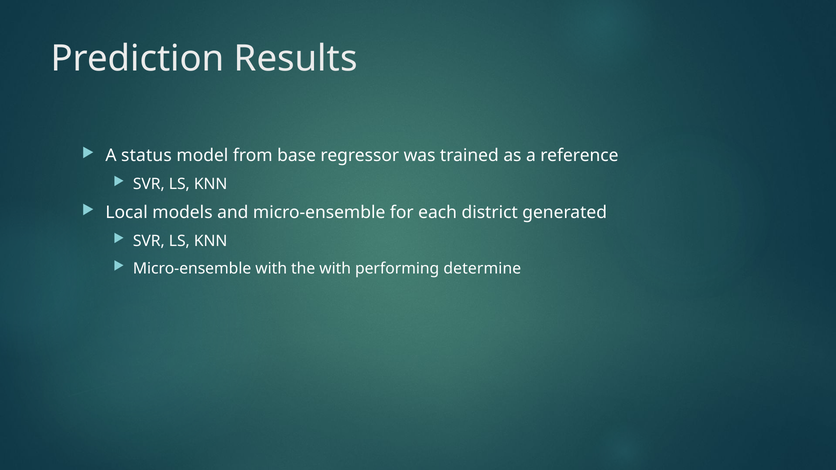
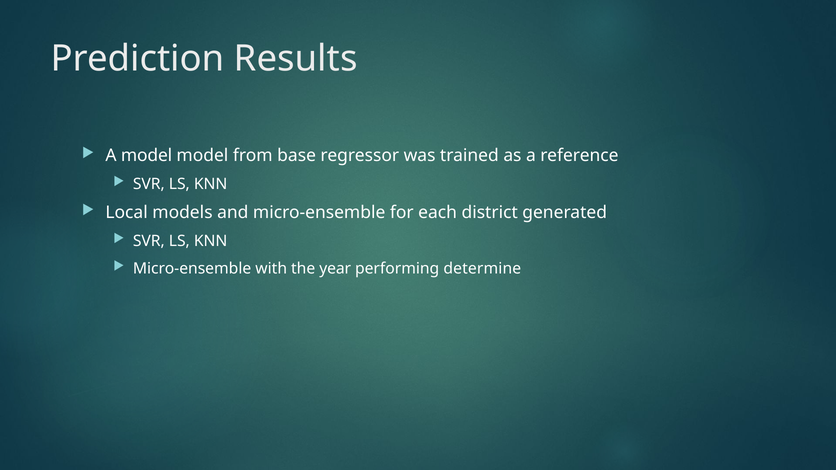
A status: status -> model (147, 156)
the with: with -> year (335, 269)
